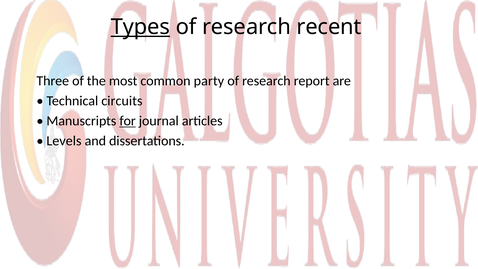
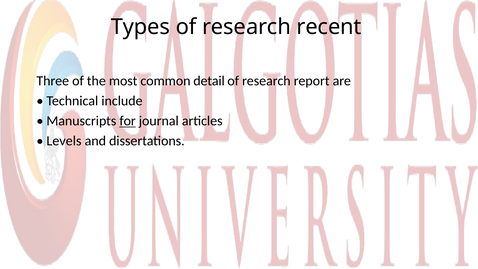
Types underline: present -> none (140, 27)
party: party -> detail (209, 81)
circuits: circuits -> include (122, 101)
